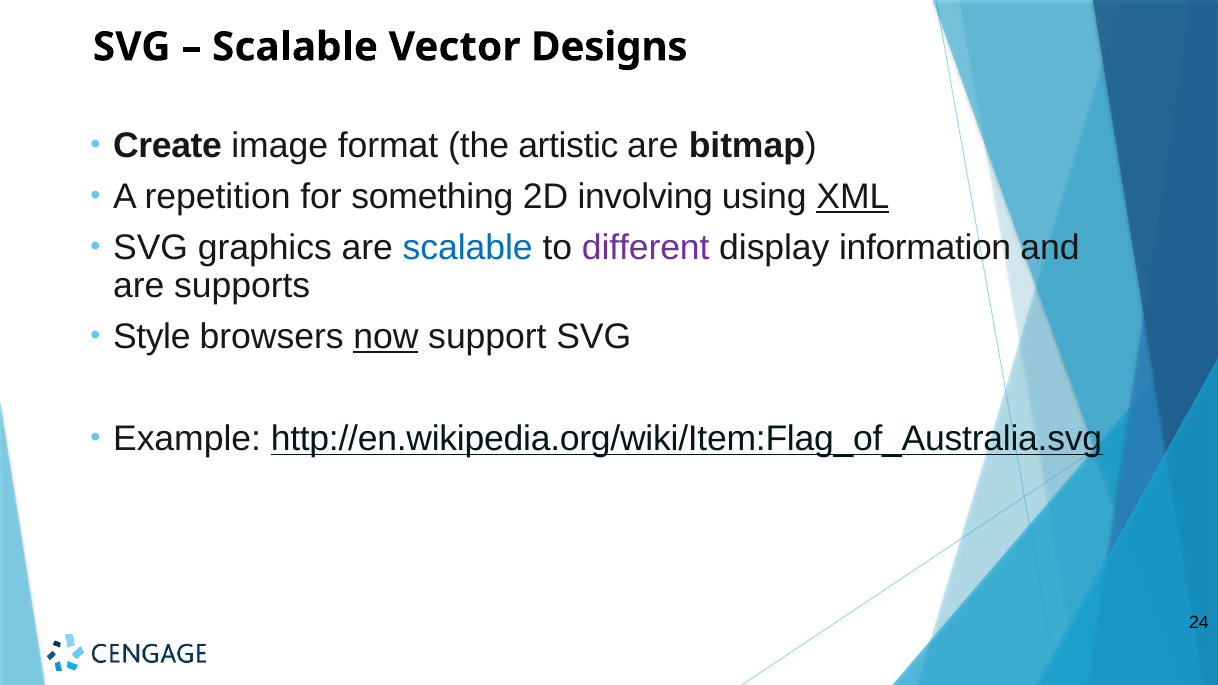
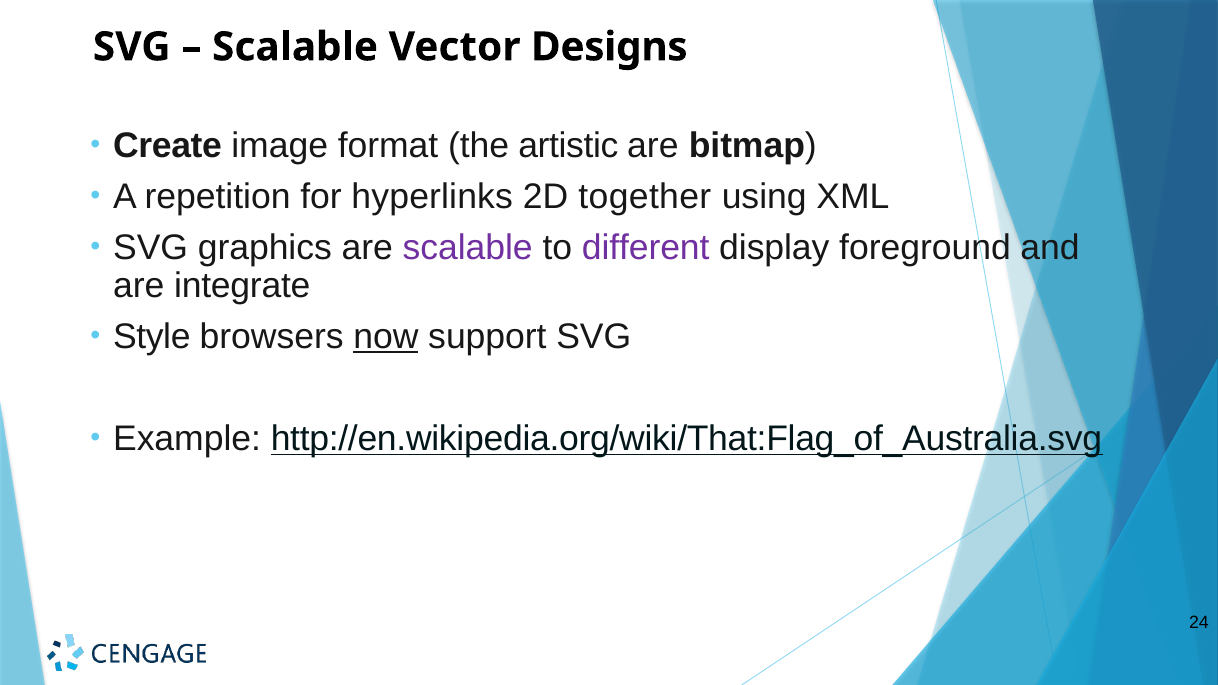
something: something -> hyperlinks (432, 196)
involving: involving -> together (645, 196)
XML underline: present -> none (853, 196)
scalable colour: blue -> purple (468, 248)
information: information -> foreground (925, 248)
supports: supports -> integrate (242, 286)
http://en.wikipedia.org/wiki/Item:Flag_of_Australia.svg: http://en.wikipedia.org/wiki/Item:Flag_of_Australia.svg -> http://en.wikipedia.org/wiki/That:Flag_of_Australia.svg (686, 439)
